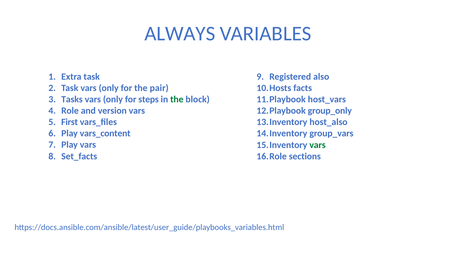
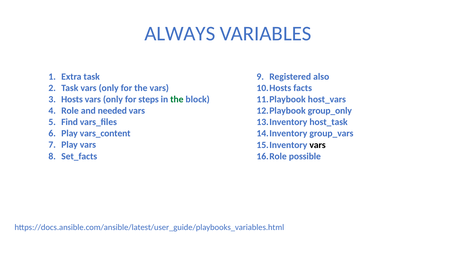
the pair: pair -> vars (159, 88)
Tasks: Tasks -> Hosts (72, 100)
version: version -> needed (112, 111)
First: First -> Find (70, 122)
host_also: host_also -> host_task (329, 122)
vars colour: green -> black (318, 145)
sections: sections -> possible (305, 157)
